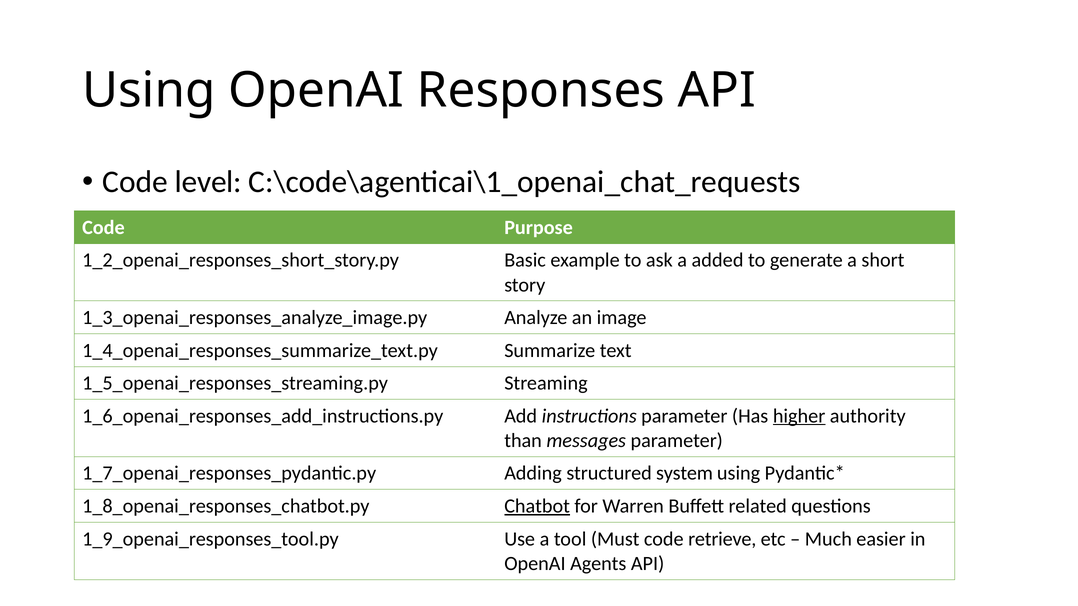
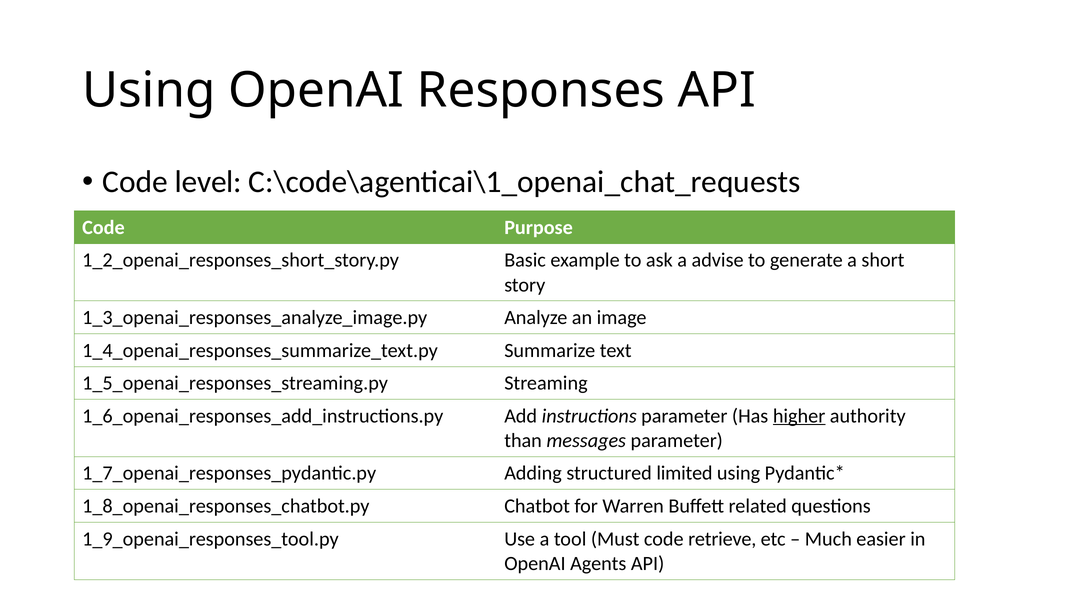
added: added -> advise (718, 260)
system: system -> limited (684, 474)
Chatbot underline: present -> none (537, 506)
